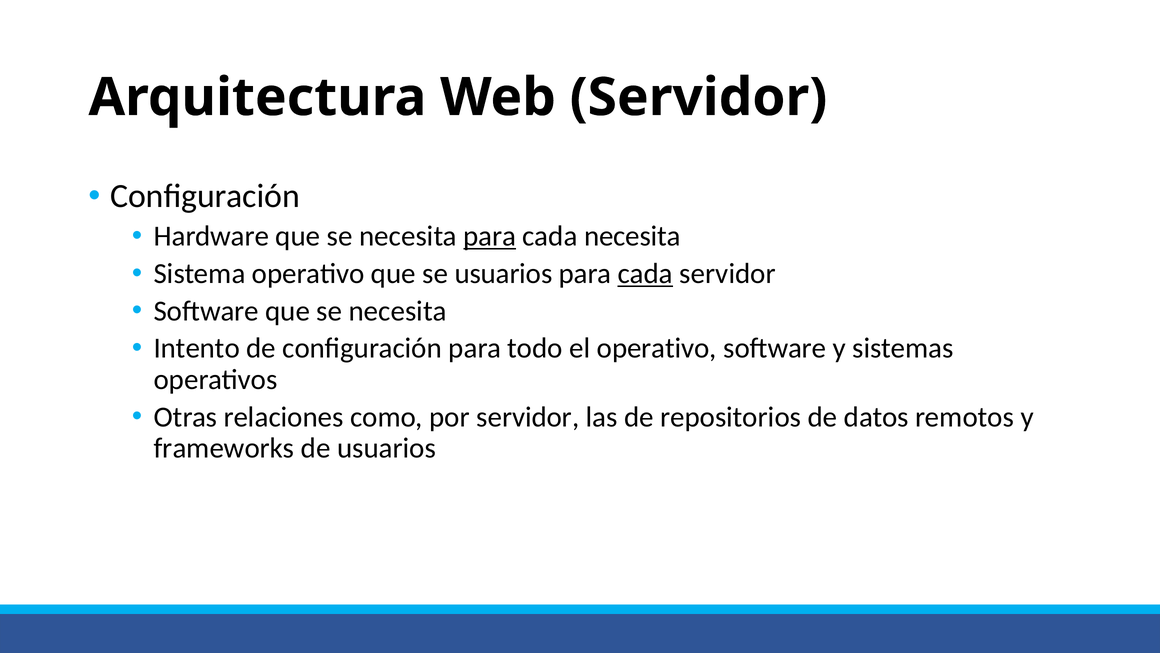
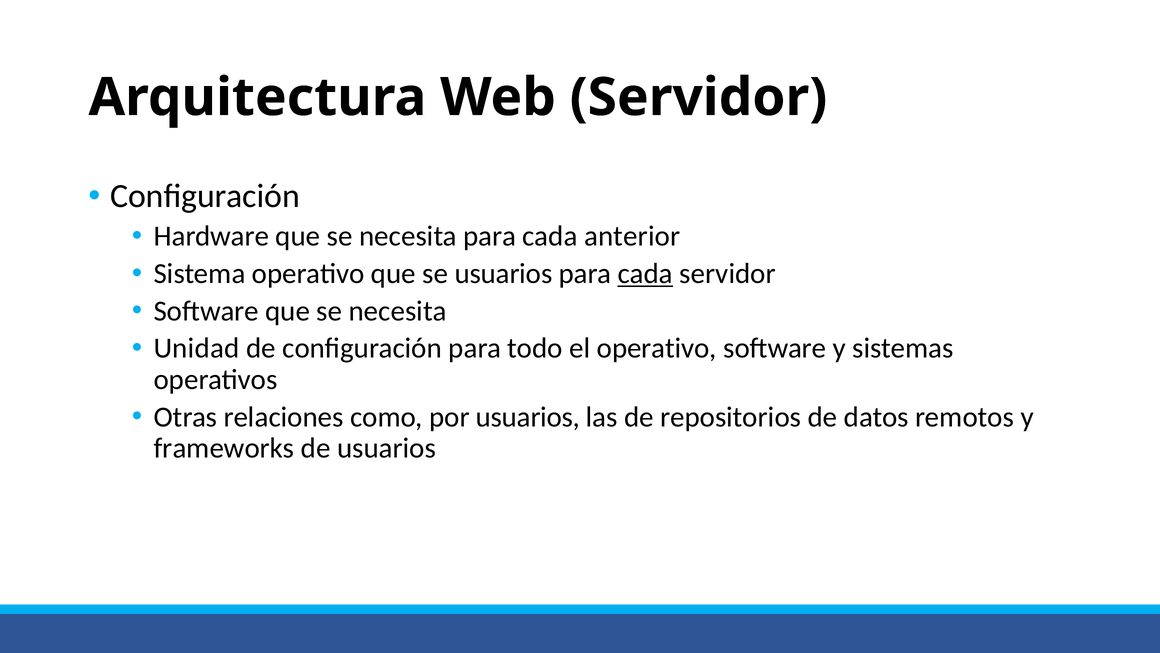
para underline: present -> none (490, 236)
cada necesita: necesita -> anterior (632, 236)
Intento: Intento -> Unidad (197, 348)
por servidor: servidor -> usuarios (528, 417)
